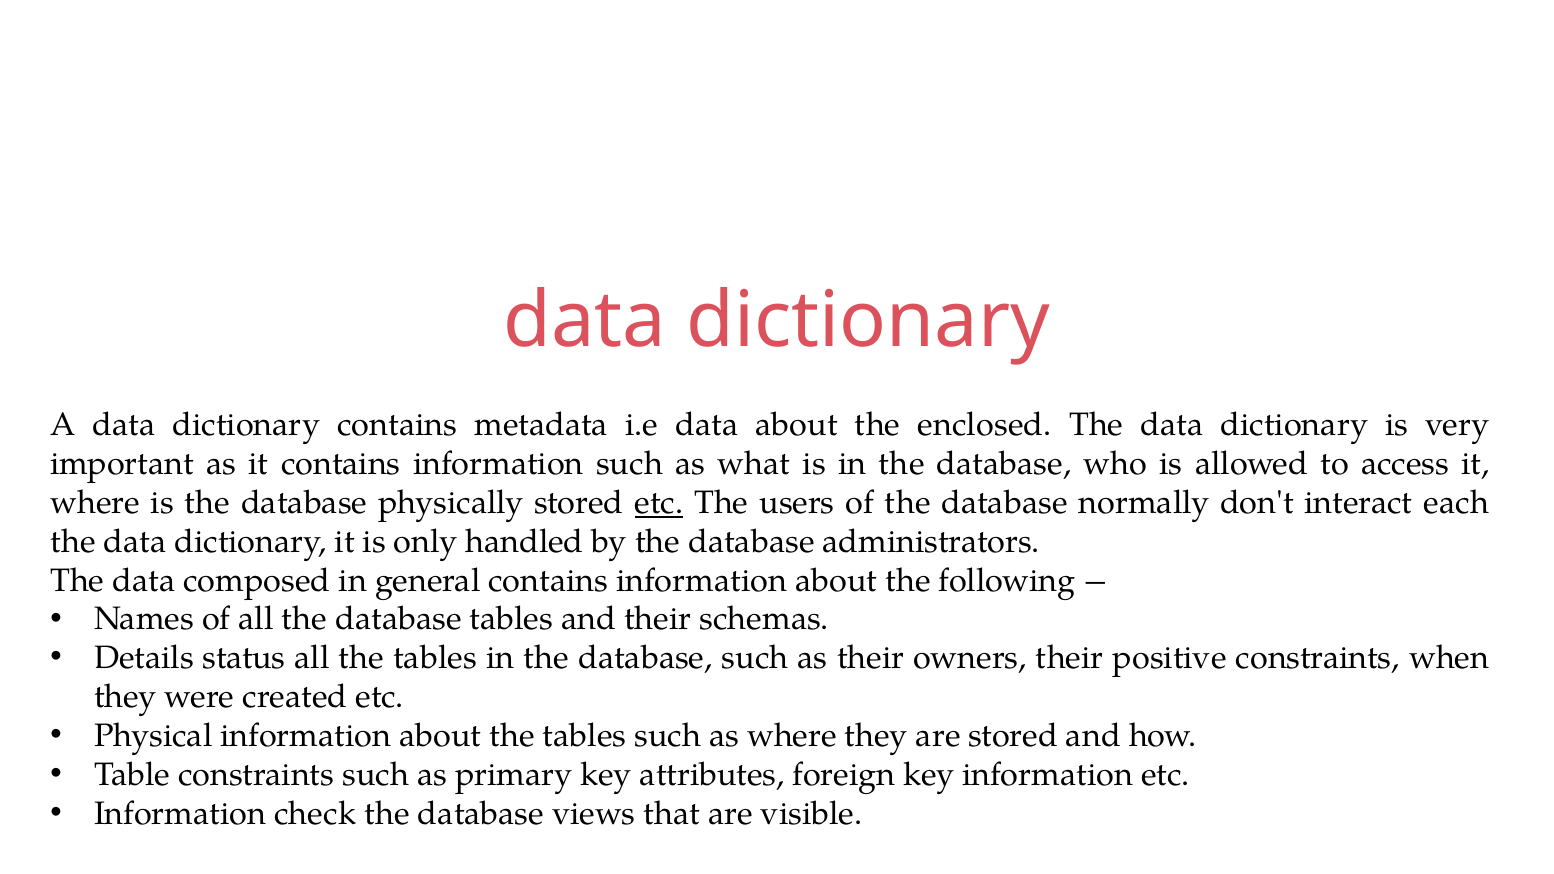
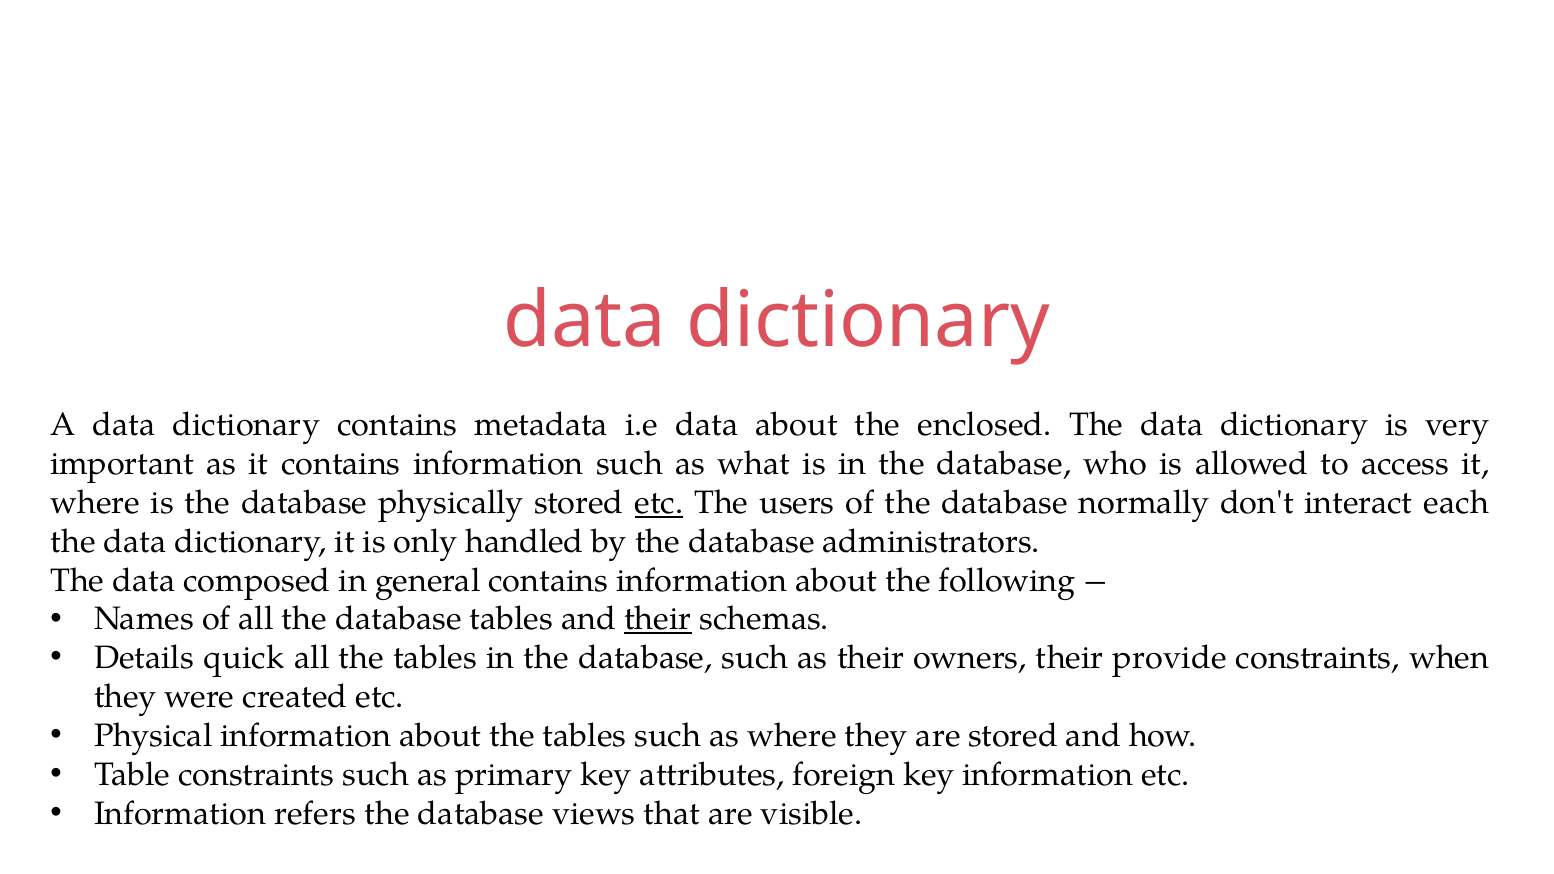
their underline: none -> present (658, 619)
status: status -> quick (244, 658)
positive: positive -> provide (1170, 658)
check: check -> refers (315, 814)
